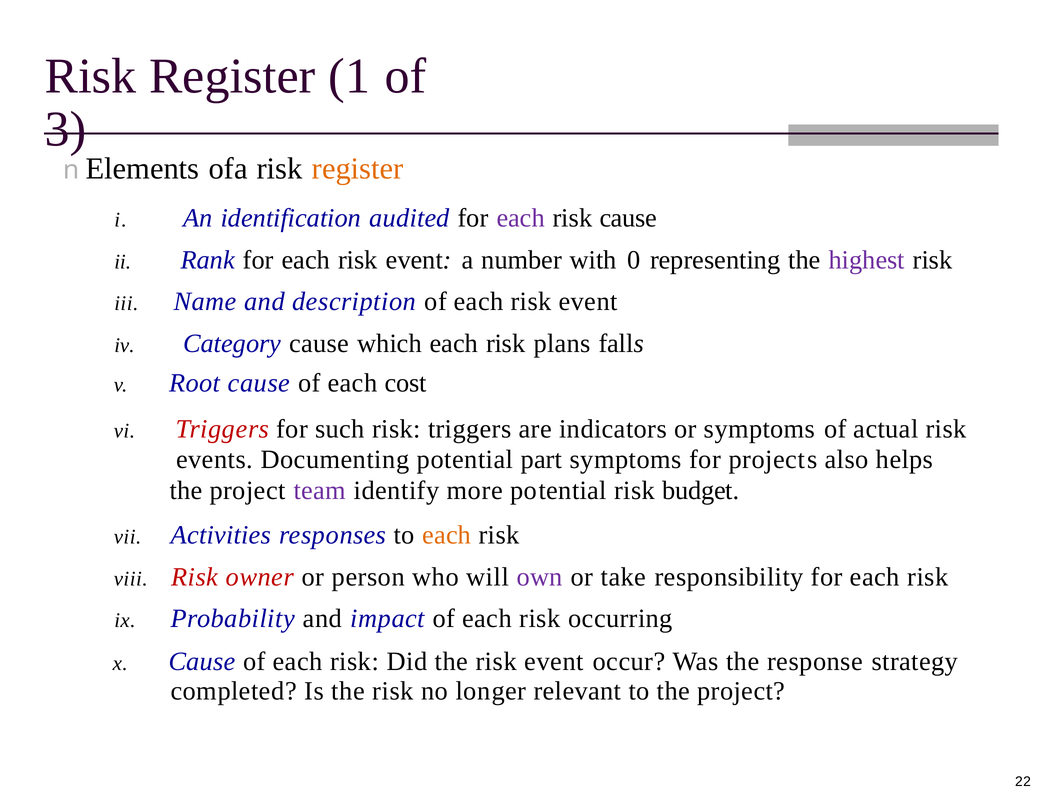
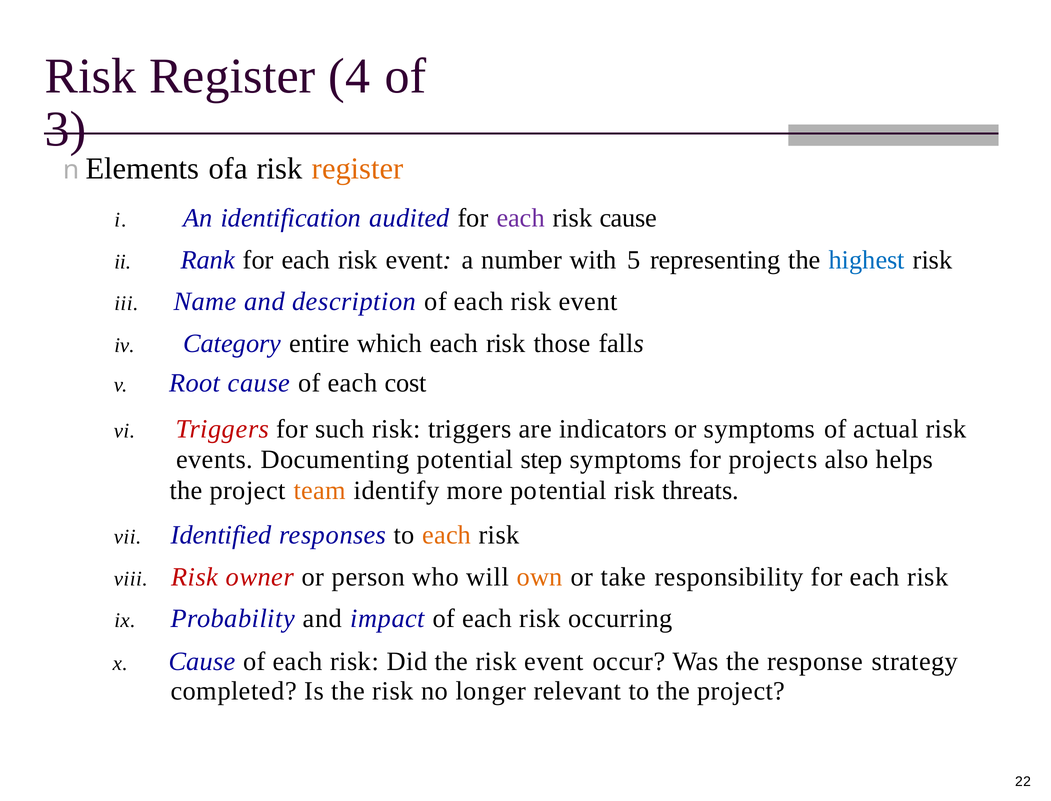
1: 1 -> 4 (349, 76)
0: 0 -> 5 (634, 260)
highest colour: purple -> blue (867, 260)
Category cause: cause -> entire (319, 343)
plans: plans -> those (562, 343)
part: part -> step (542, 459)
team colour: purple -> orange (320, 490)
budget: budget -> threats (701, 490)
Activities: Activities -> Identified (221, 535)
own colour: purple -> orange (540, 577)
